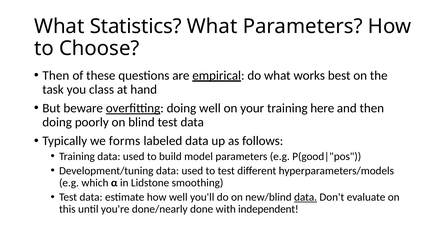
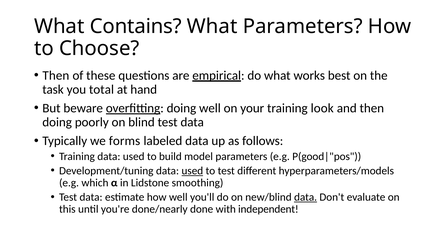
Statistics: Statistics -> Contains (136, 26)
class: class -> total (101, 89)
here: here -> look (322, 108)
used underline: none -> present (192, 171)
